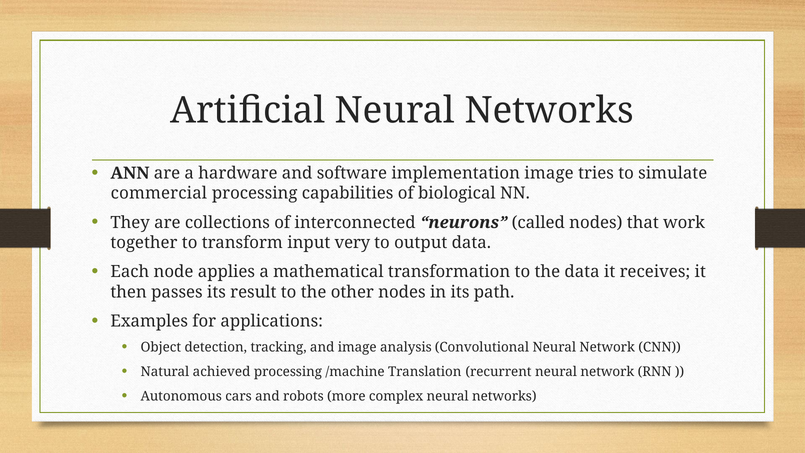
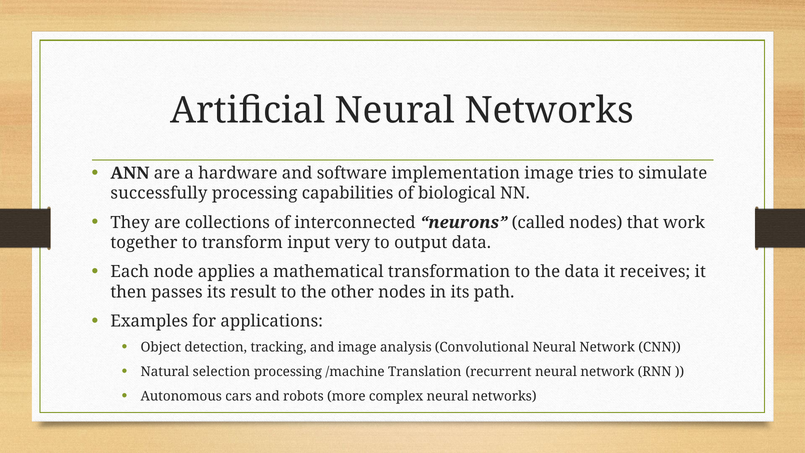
commercial: commercial -> successfully (159, 193)
achieved: achieved -> selection (222, 372)
